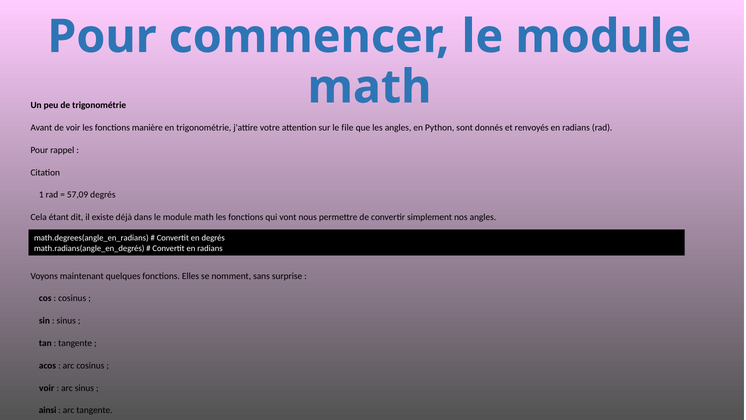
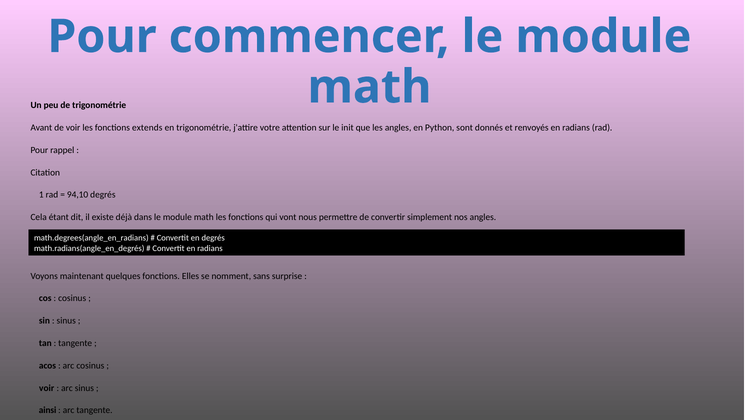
manière: manière -> extends (147, 128)
file: file -> init (348, 128)
57,09: 57,09 -> 94,10 (78, 195)
